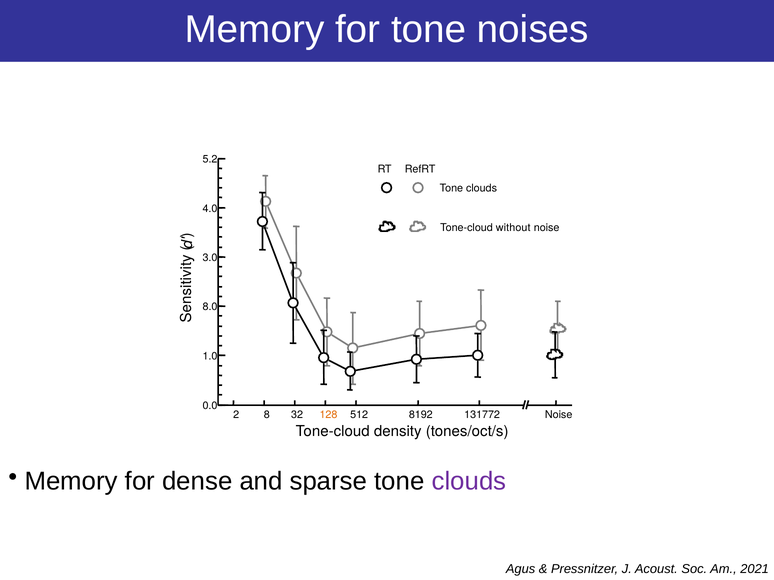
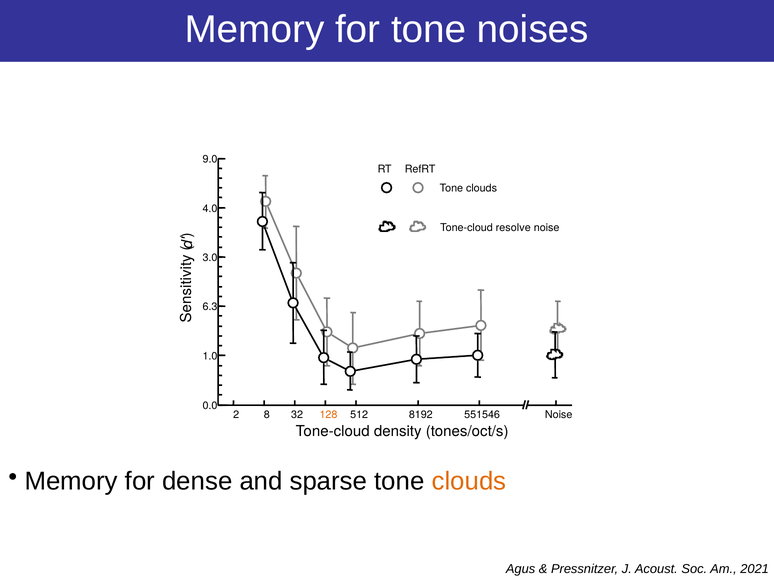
5.2: 5.2 -> 9.0 (210, 160)
without: without -> resolve (513, 228)
8.0: 8.0 -> 6.3 (210, 307)
131772: 131772 -> 551546 (482, 415)
clouds colour: purple -> orange (469, 482)
